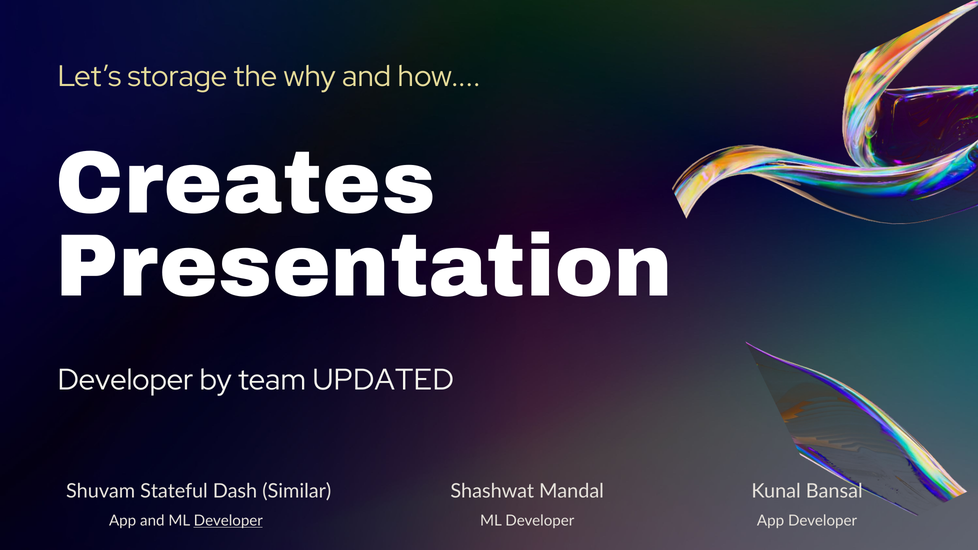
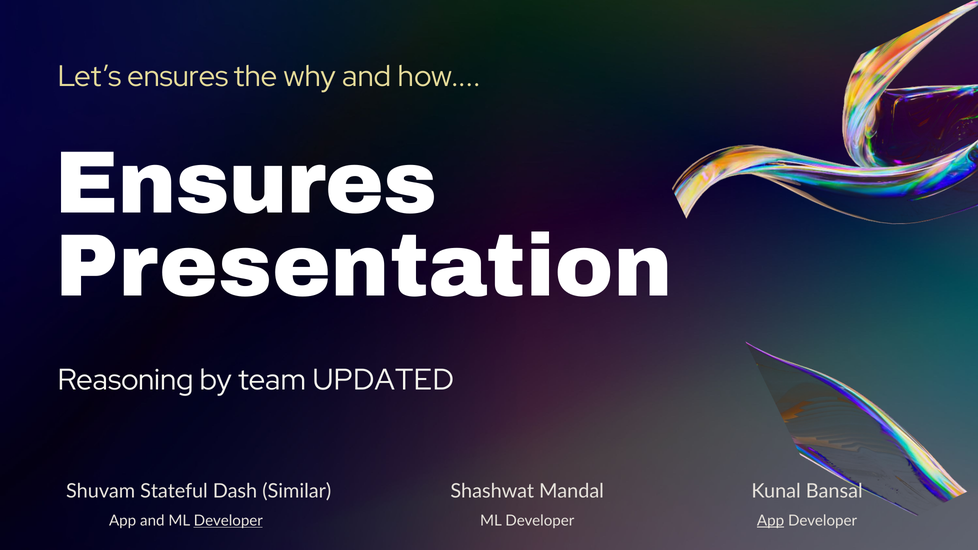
Let’s storage: storage -> ensures (178, 76)
Creates: Creates -> Ensures (246, 184)
Developer: Developer -> Reasoning (126, 380)
App underline: none -> present (771, 521)
